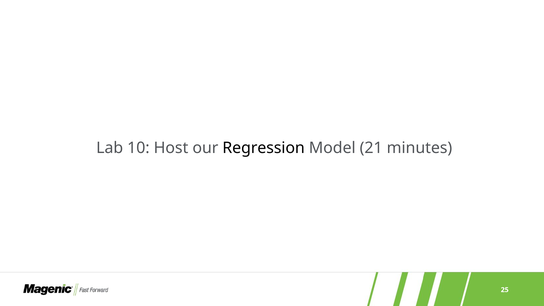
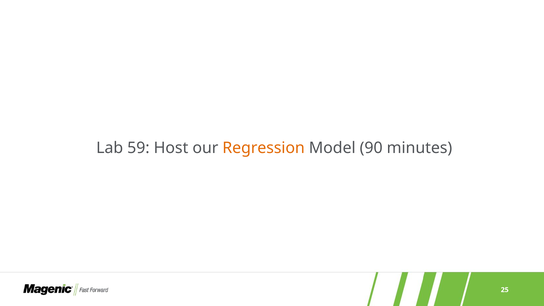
10: 10 -> 59 (138, 148)
Regression colour: black -> orange (264, 148)
21: 21 -> 90 (371, 148)
